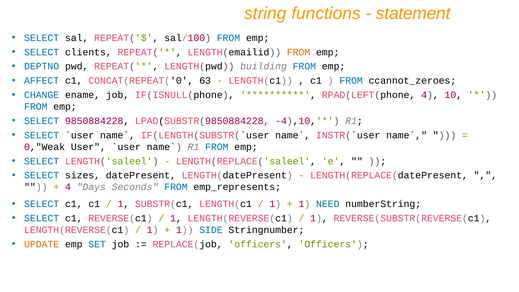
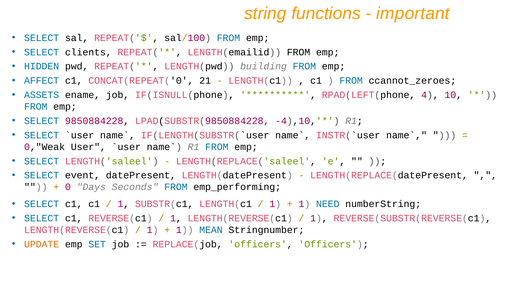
statement: statement -> important (413, 14)
FROM colour: orange -> black (299, 52)
DEPTNO: DEPTNO -> HIDDEN (42, 66)
63: 63 -> 21 (205, 81)
CHANGE: CHANGE -> ASSETS (42, 95)
sizes: sizes -> event (83, 175)
4: 4 -> 0 (68, 187)
emp_represents: emp_represents -> emp_performing (237, 187)
SIDE: SIDE -> MEAN (211, 230)
